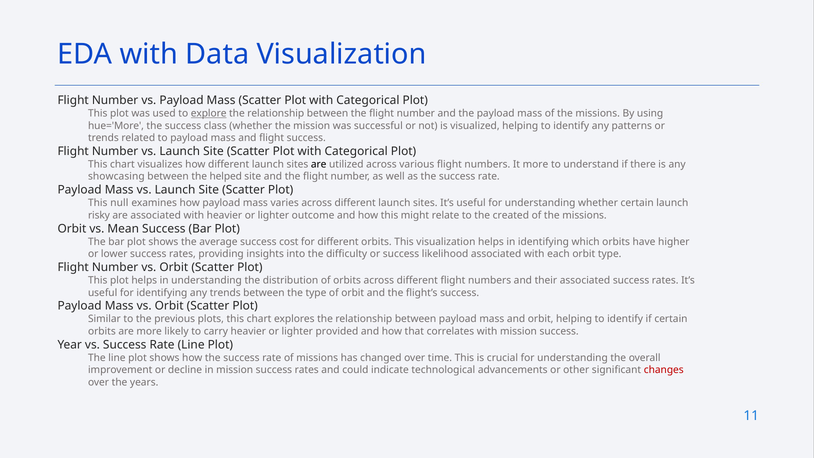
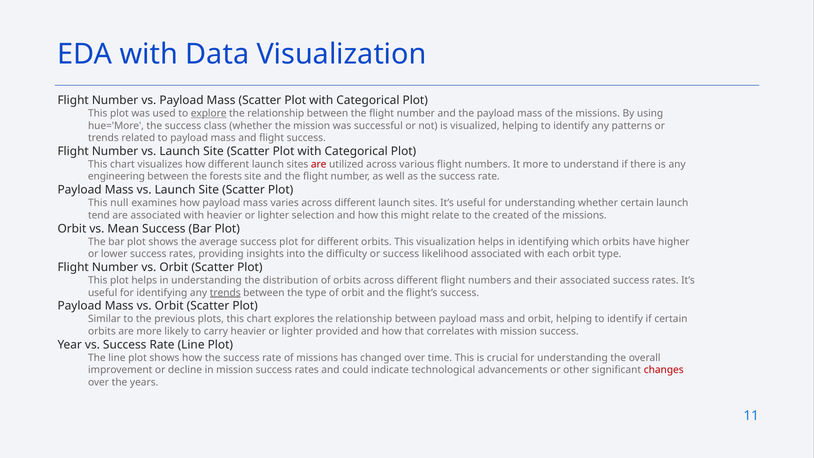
are colour: black -> red (319, 164)
showcasing: showcasing -> engineering (116, 177)
helped: helped -> forests (226, 177)
risky: risky -> tend (99, 215)
outcome: outcome -> selection (313, 215)
success cost: cost -> plot (289, 242)
trends underline: none -> present (225, 293)
